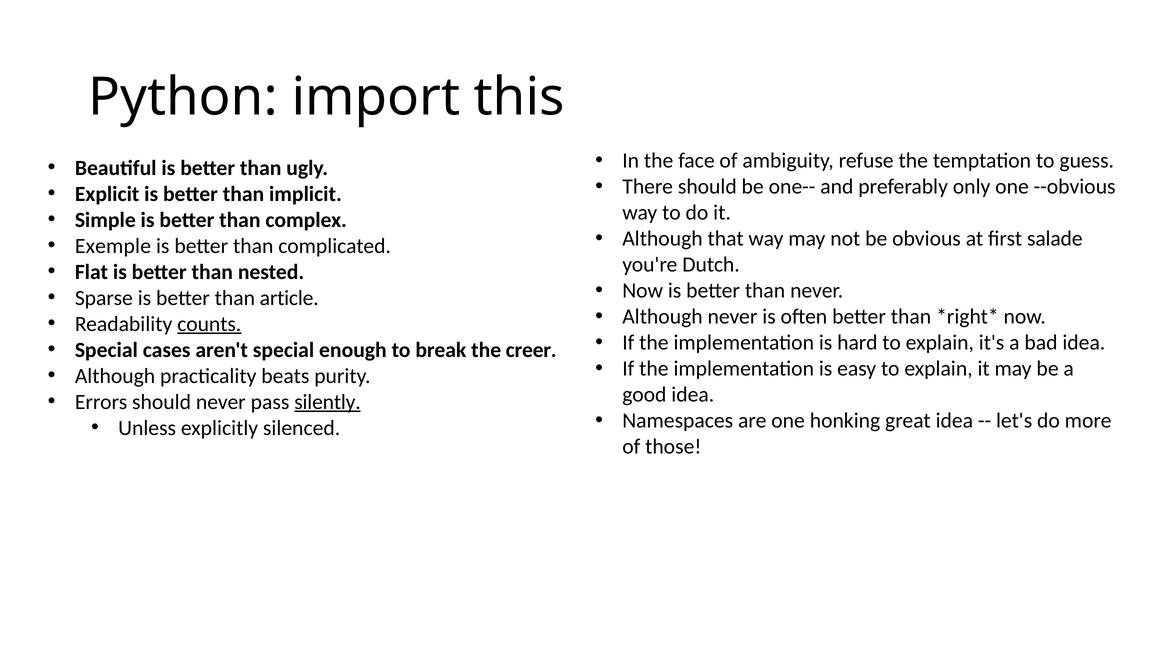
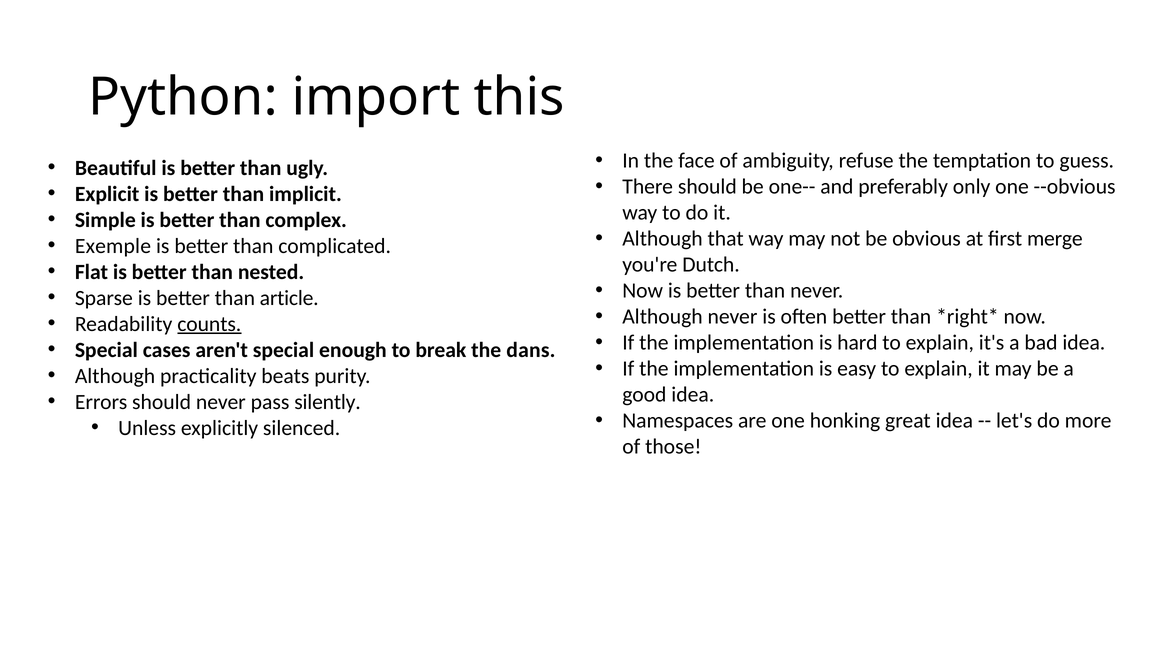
salade: salade -> merge (1055, 239)
creer: creer -> dans (531, 350)
silently underline: present -> none (328, 402)
